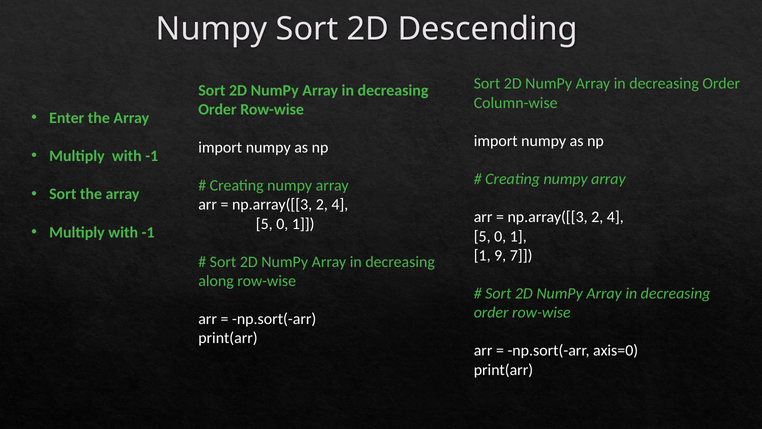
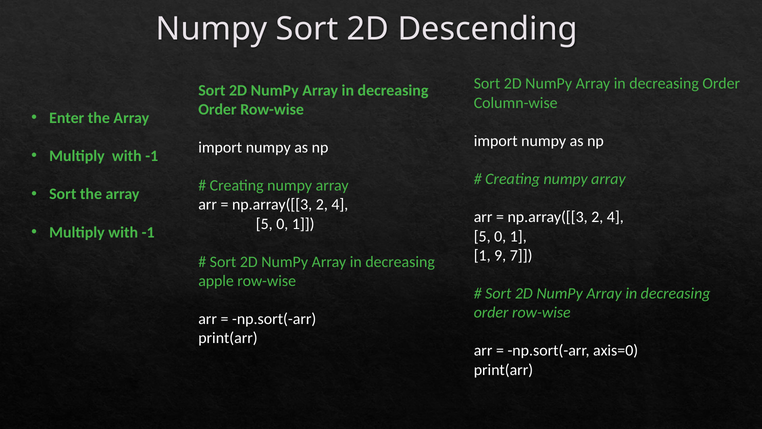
along: along -> apple (216, 281)
